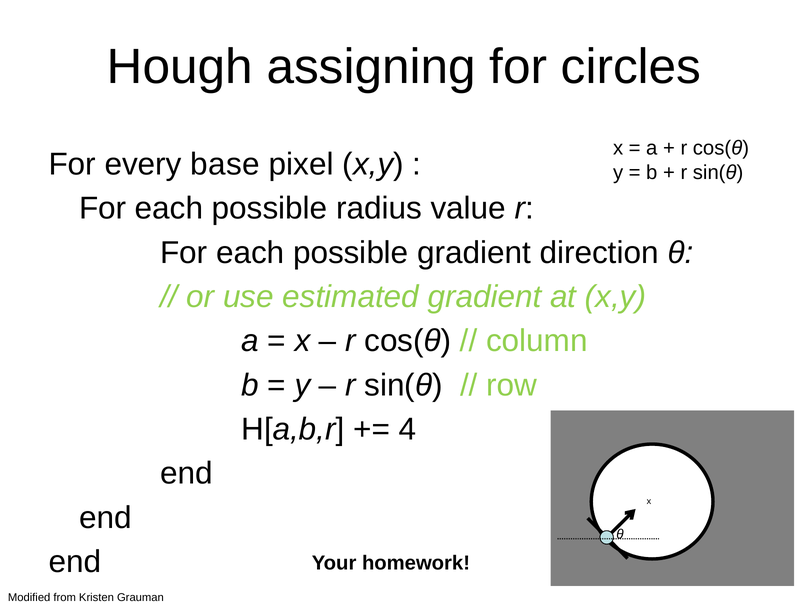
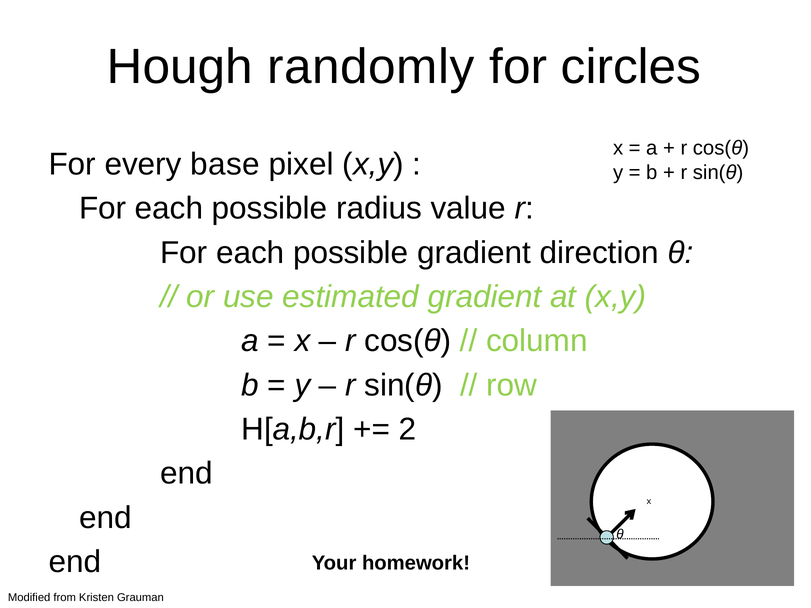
assigning: assigning -> randomly (371, 67)
4: 4 -> 2 (407, 430)
